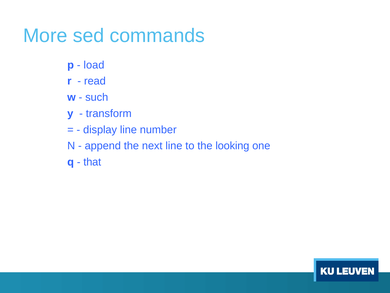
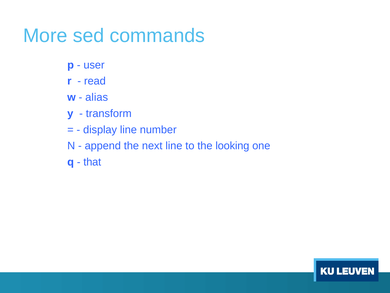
load: load -> user (94, 65)
such: such -> alias (97, 97)
